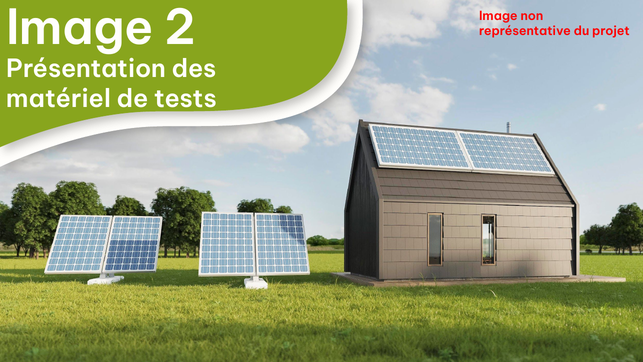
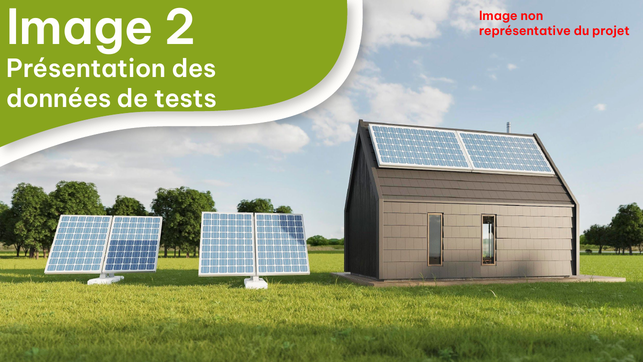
matériel: matériel -> données (59, 99)
